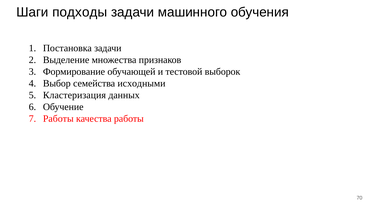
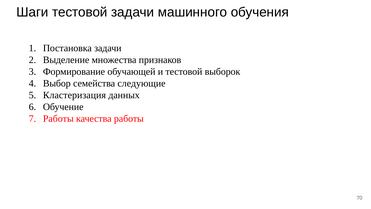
Шаги подходы: подходы -> тестовой (80, 12)
исходными: исходными -> следующие (141, 83)
